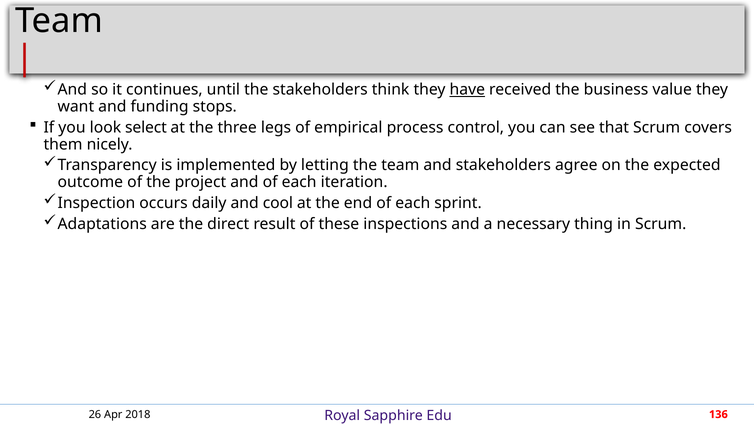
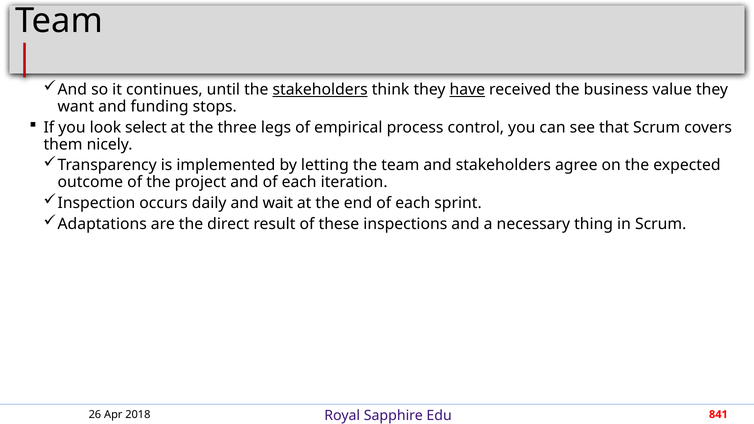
stakeholders underline: none -> present (320, 90)
cool: cool -> wait (278, 203)
136: 136 -> 841 (718, 415)
